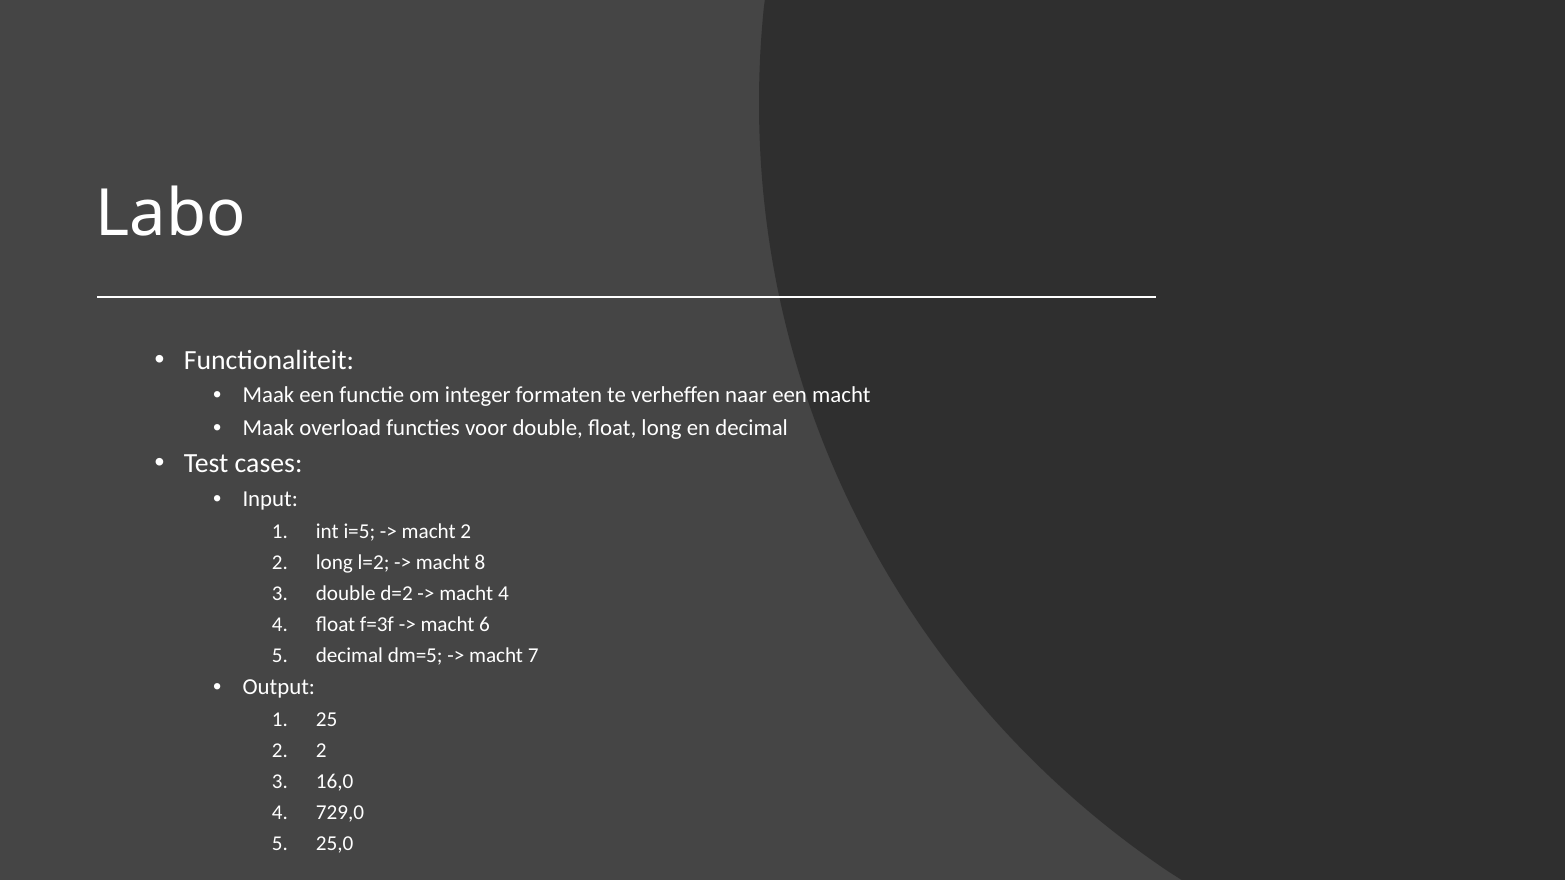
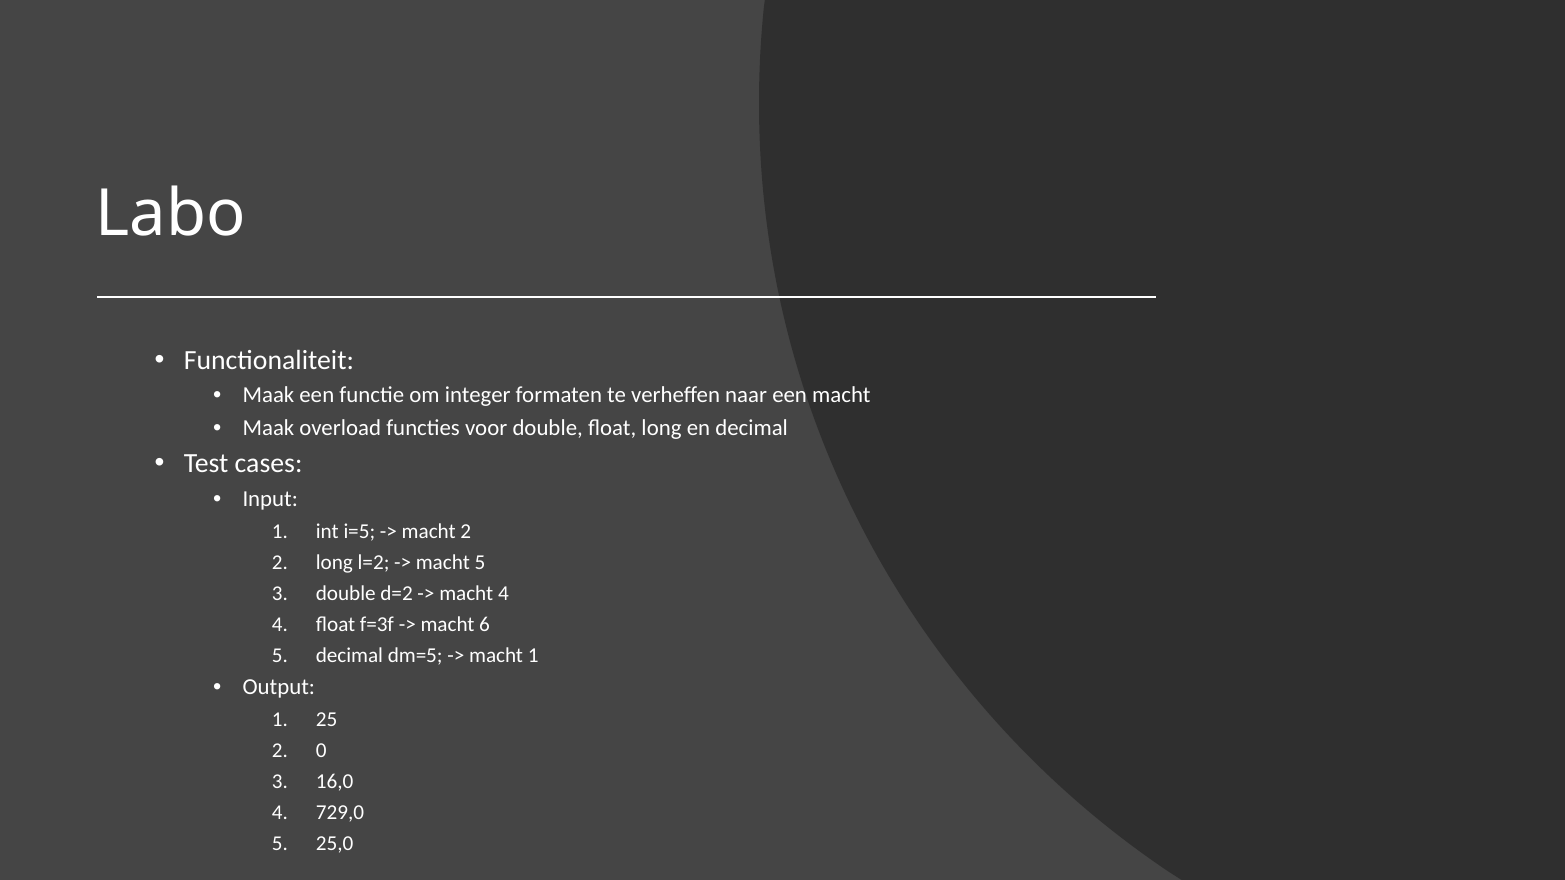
macht 8: 8 -> 5 (480, 562)
macht 7: 7 -> 1 (533, 655)
2: 2 -> 0 (321, 750)
